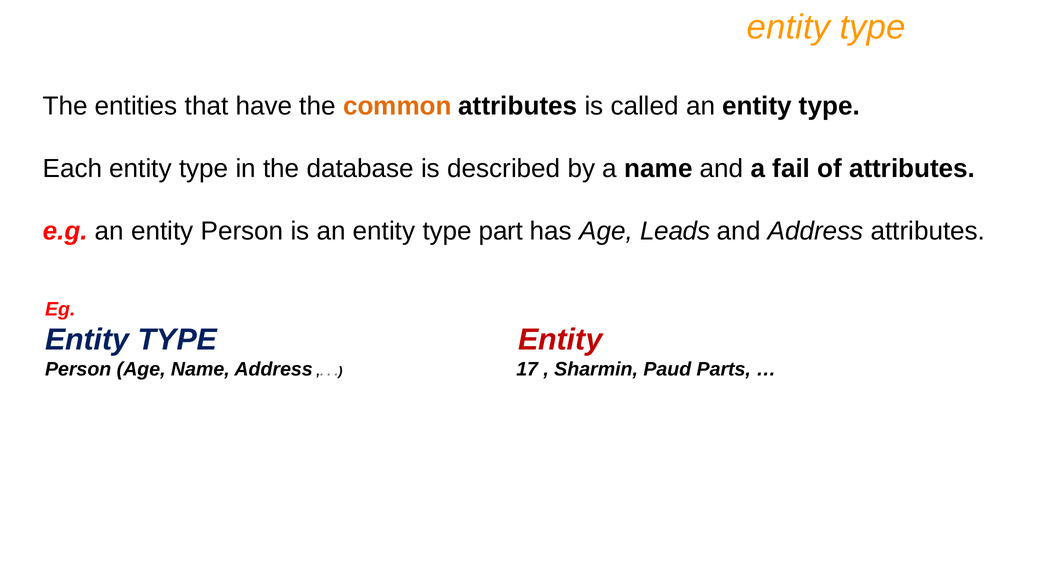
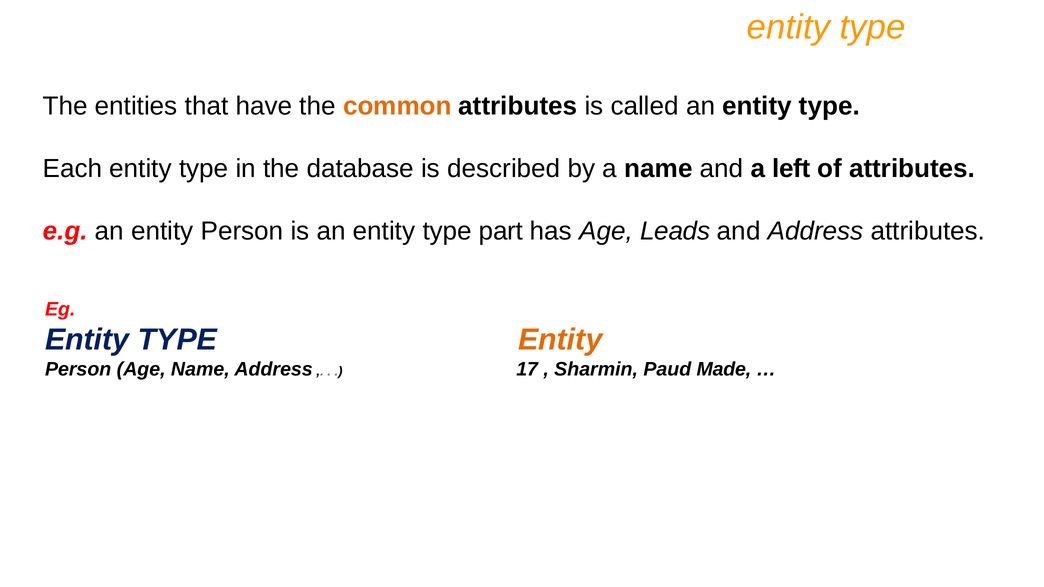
fail: fail -> left (791, 169)
Entity colour: red -> orange (560, 340)
Parts: Parts -> Made (724, 369)
